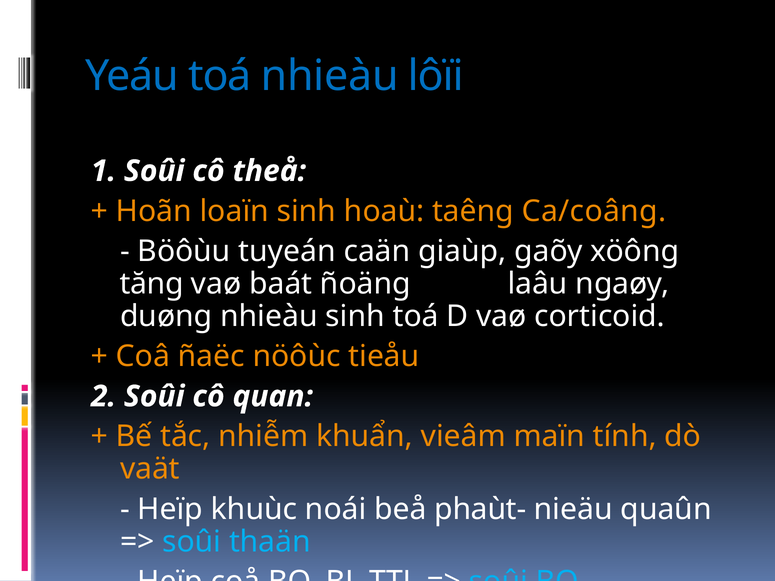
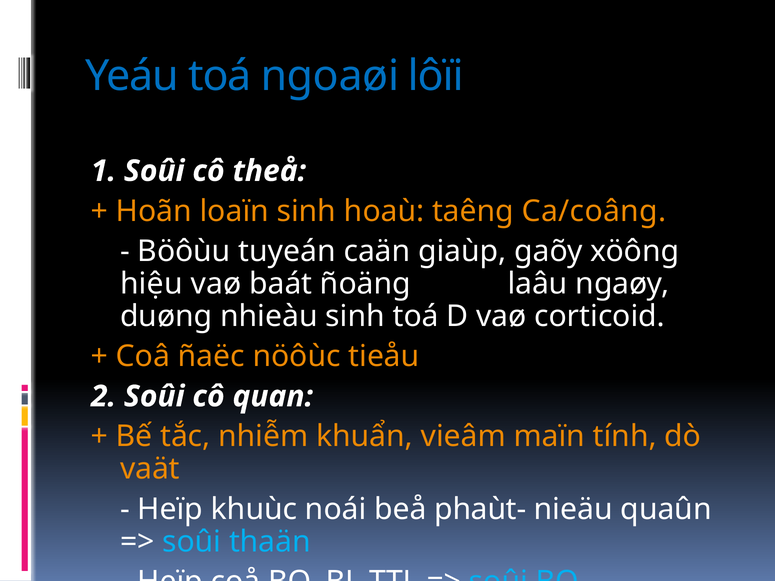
toá nhieàu: nhieàu -> ngoaøi (330, 76)
tăng: tăng -> hiệu (151, 284)
